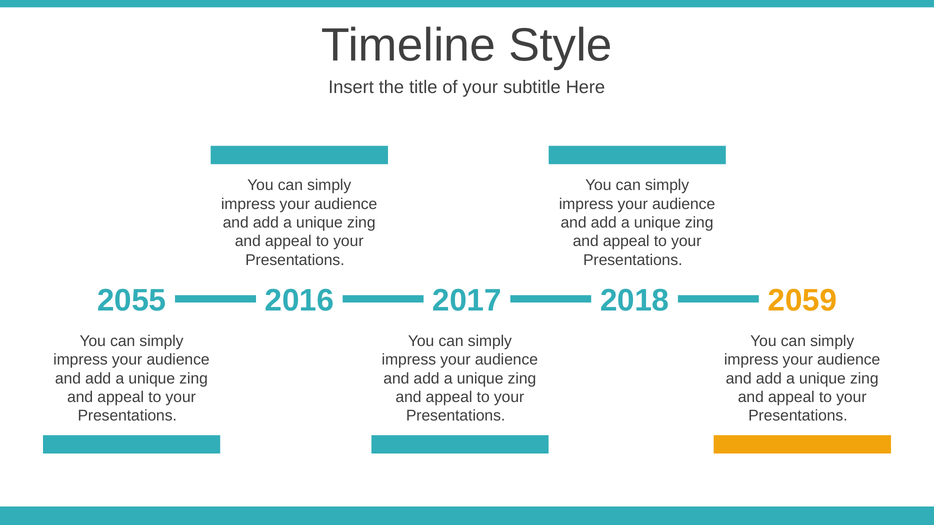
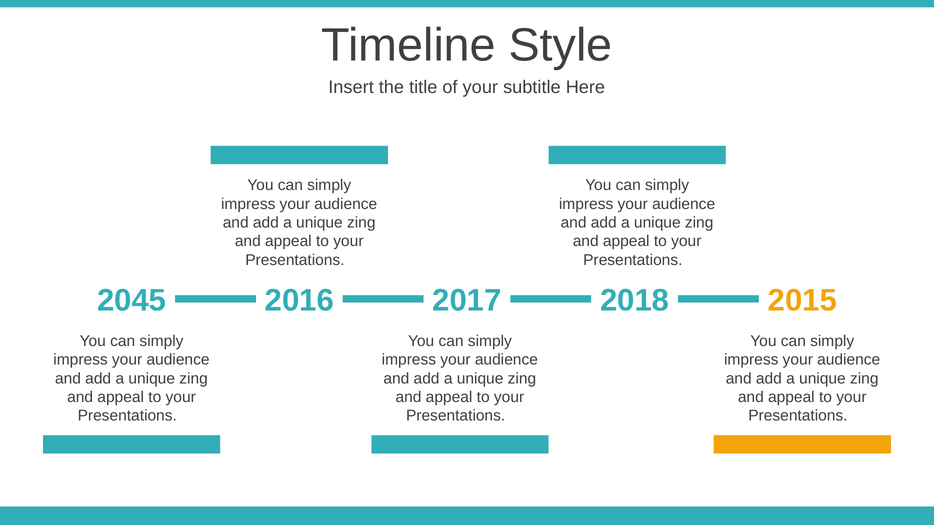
2055: 2055 -> 2045 (132, 301)
2059: 2059 -> 2015 (802, 301)
